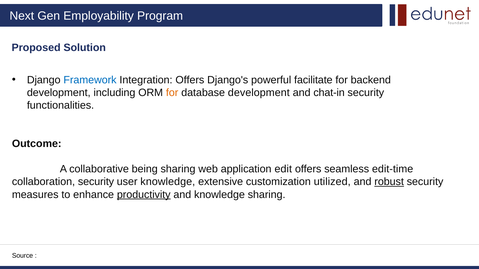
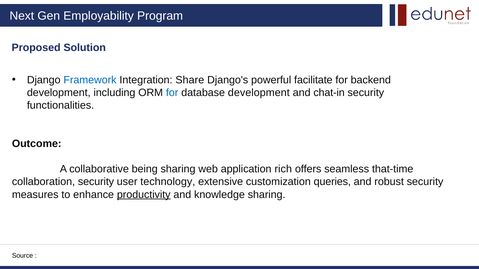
Integration Offers: Offers -> Share (190, 80)
for colour: orange -> blue (172, 93)
edit: edit -> rich (283, 169)
edit-time: edit-time -> that-time (393, 169)
user knowledge: knowledge -> technology (168, 182)
utilized: utilized -> queries (332, 182)
robust underline: present -> none (389, 182)
